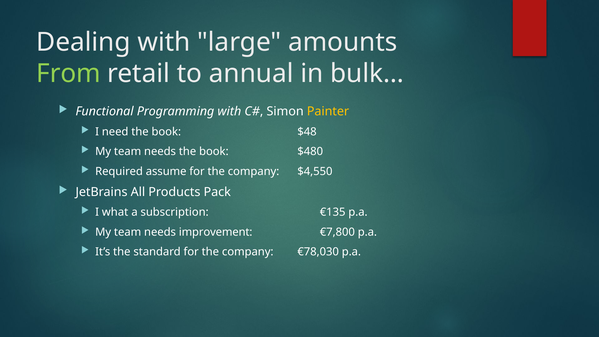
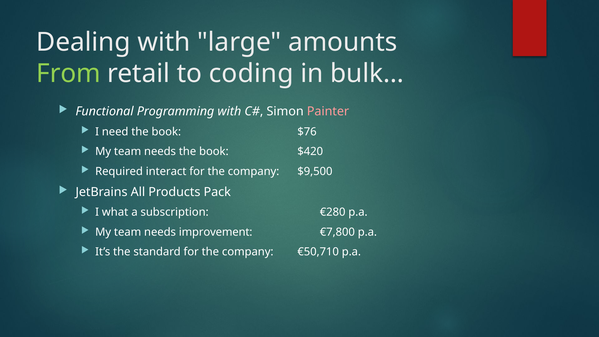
annual: annual -> coding (251, 74)
Painter colour: yellow -> pink (328, 111)
$48: $48 -> $76 (307, 132)
$480: $480 -> $420 (310, 152)
assume: assume -> interact (166, 171)
$4,550: $4,550 -> $9,500 (315, 171)
€135: €135 -> €280 (333, 212)
€78,030: €78,030 -> €50,710 (318, 252)
